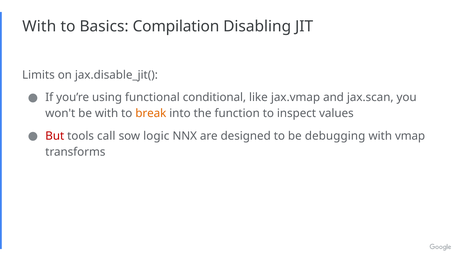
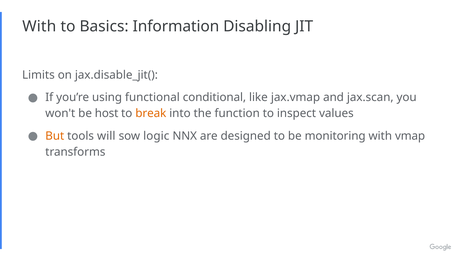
Compilation: Compilation -> Information (176, 26)
be with: with -> host (107, 113)
But colour: red -> orange (55, 136)
call: call -> will (106, 136)
debugging: debugging -> monitoring (335, 136)
